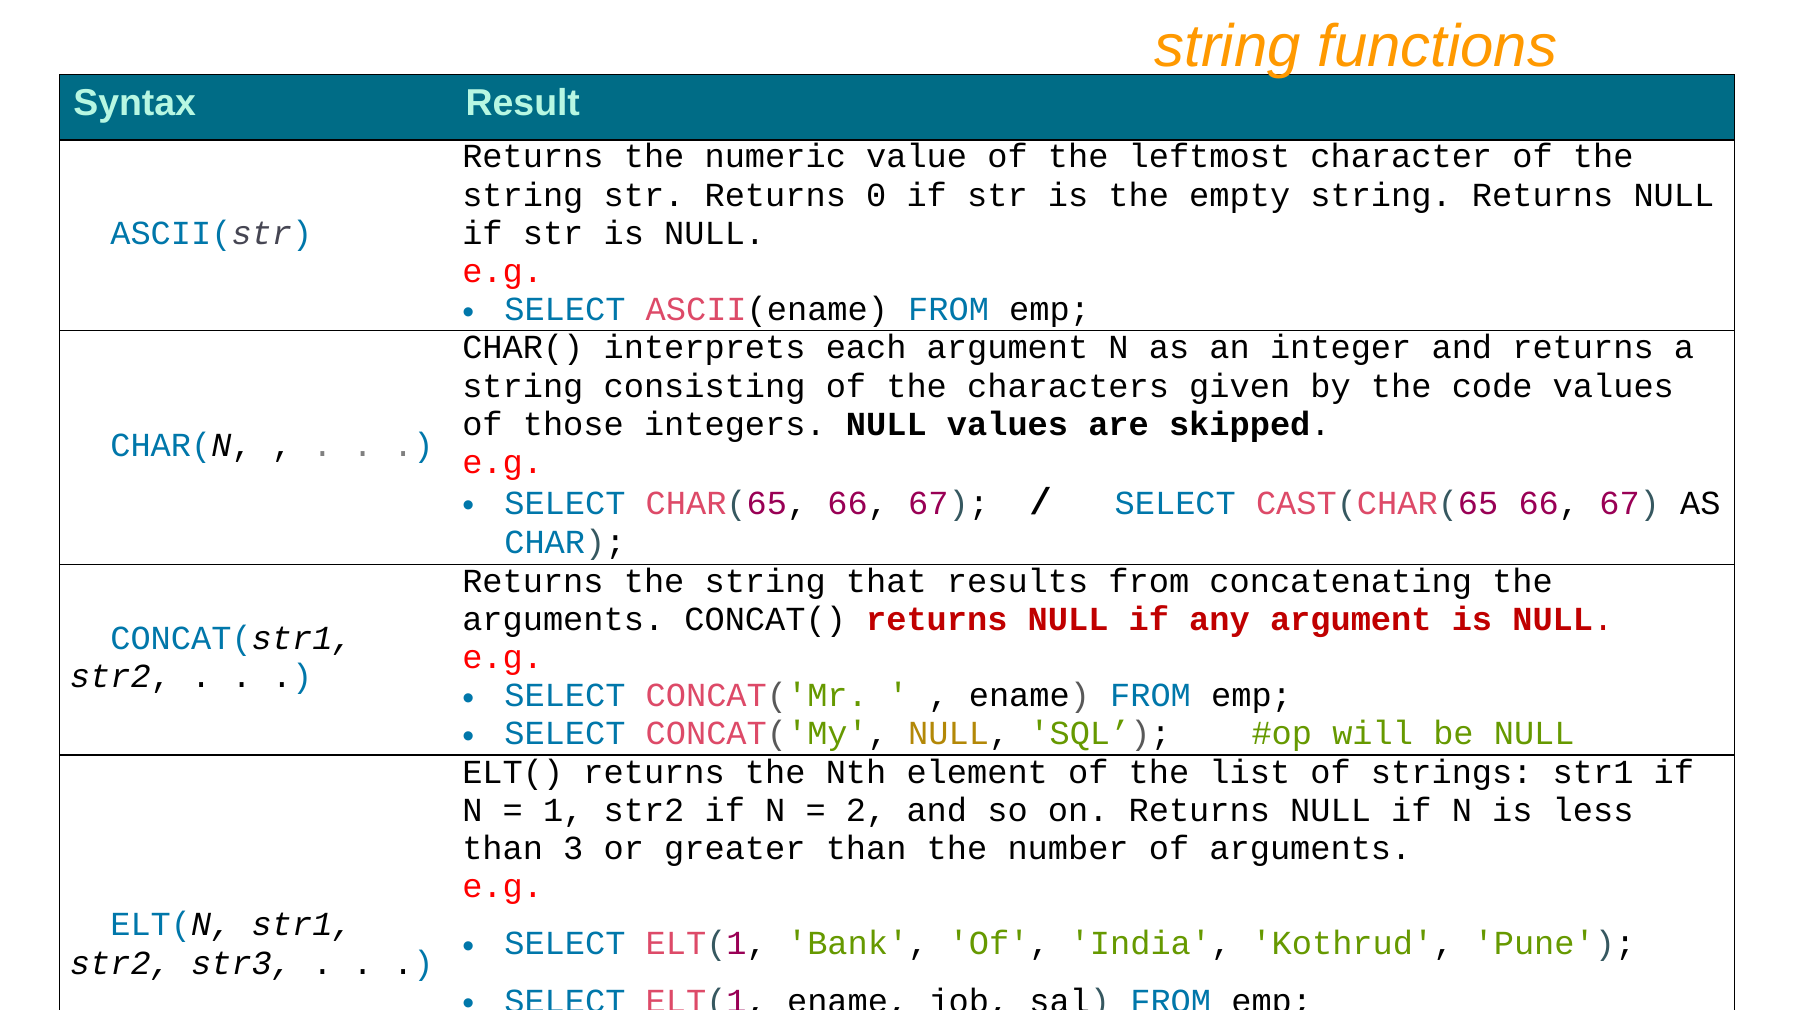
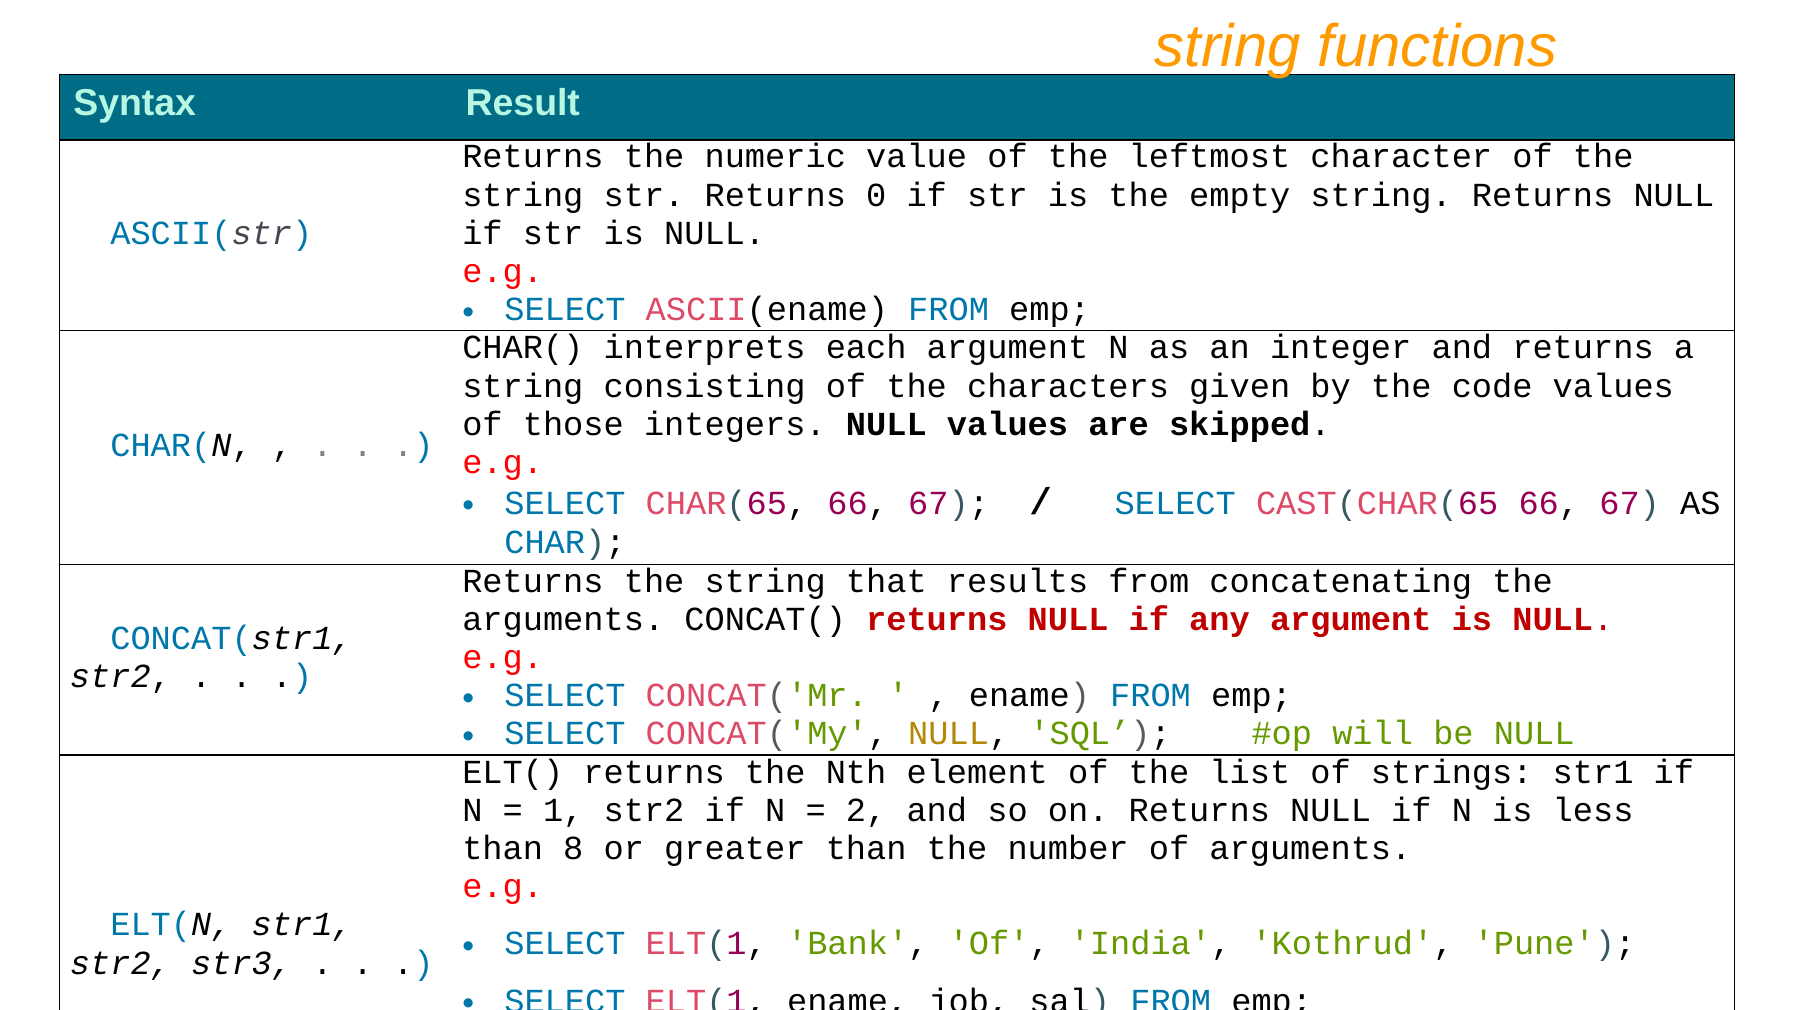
3: 3 -> 8 (573, 848)
